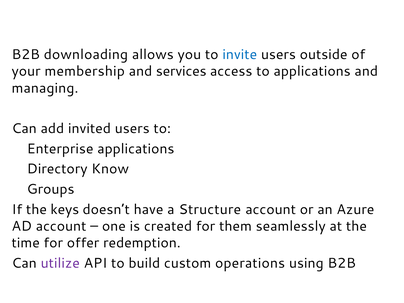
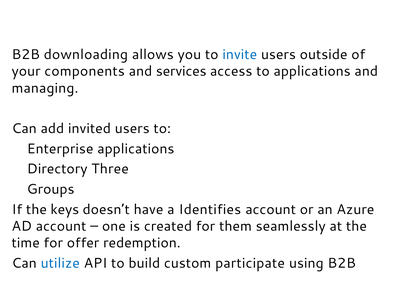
membership: membership -> components (85, 71)
Know: Know -> Three (110, 169)
Structure: Structure -> Identifies (210, 209)
utilize colour: purple -> blue (60, 263)
operations: operations -> participate (250, 263)
